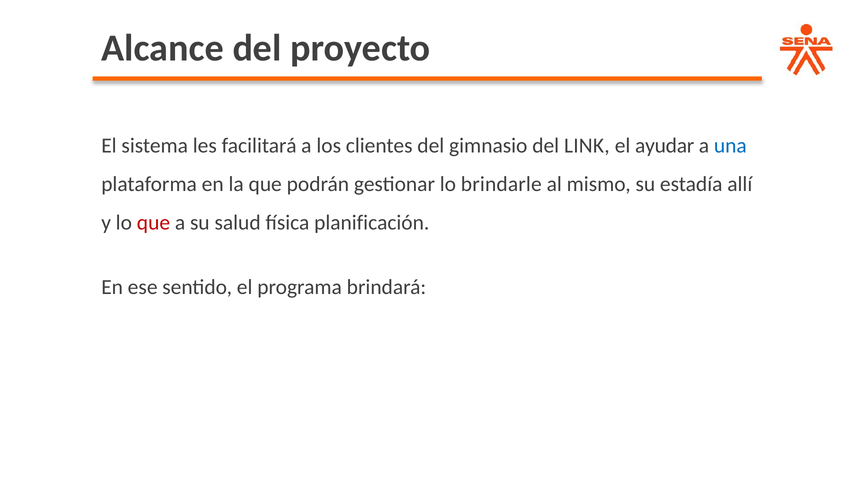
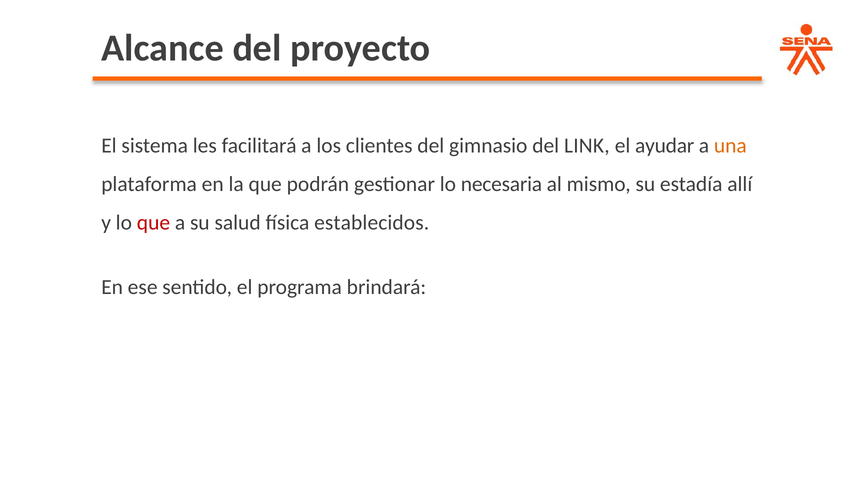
una colour: blue -> orange (730, 146)
brindarle: brindarle -> necesaria (501, 184)
planificación: planificación -> establecidos (372, 223)
